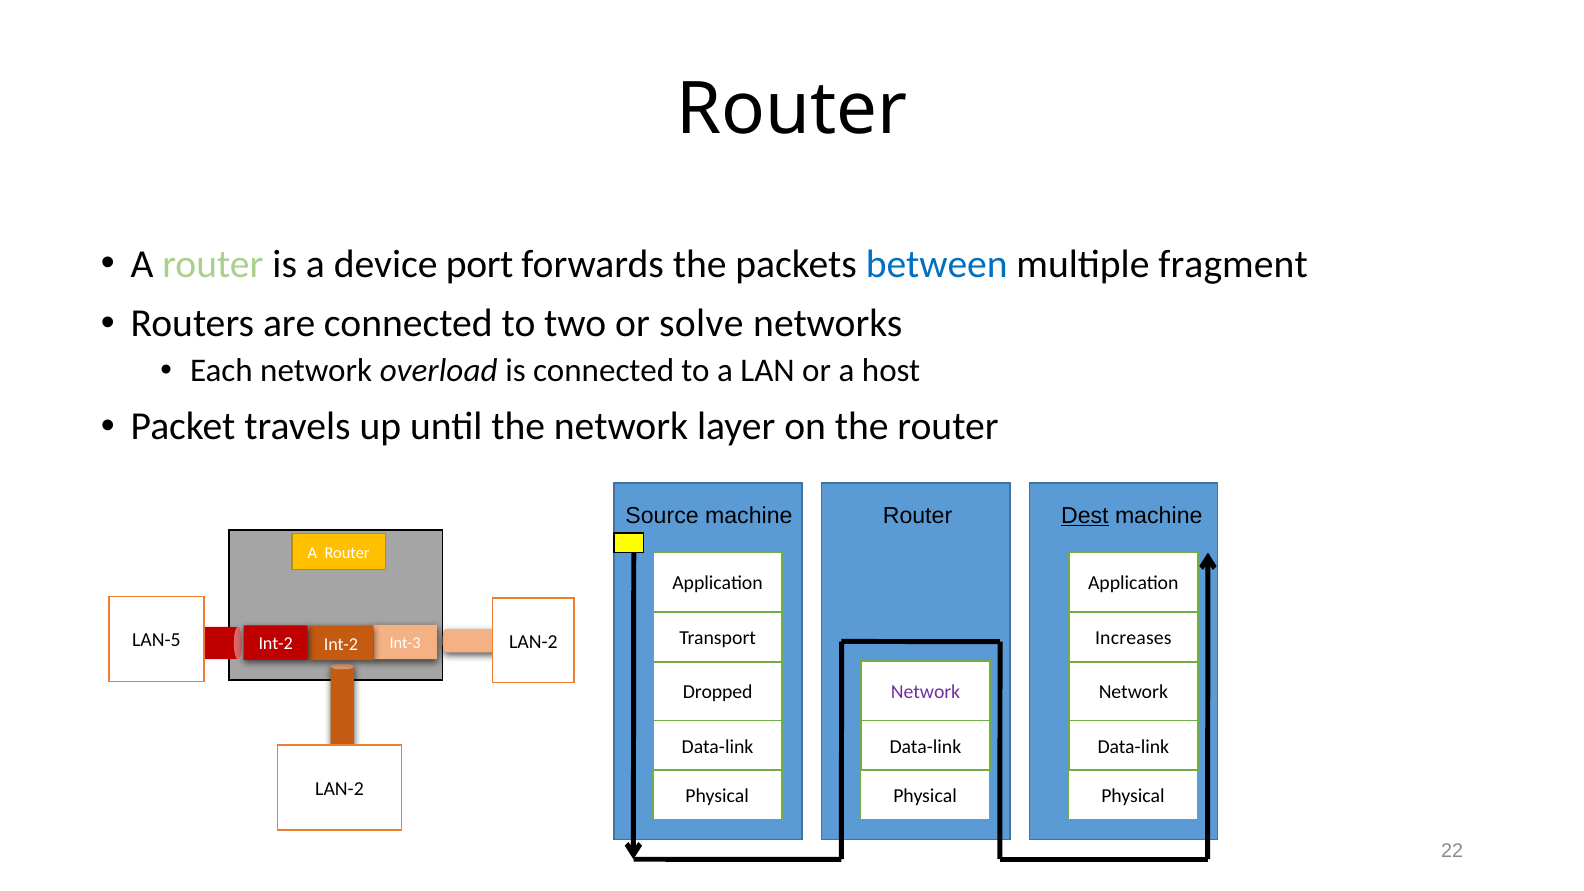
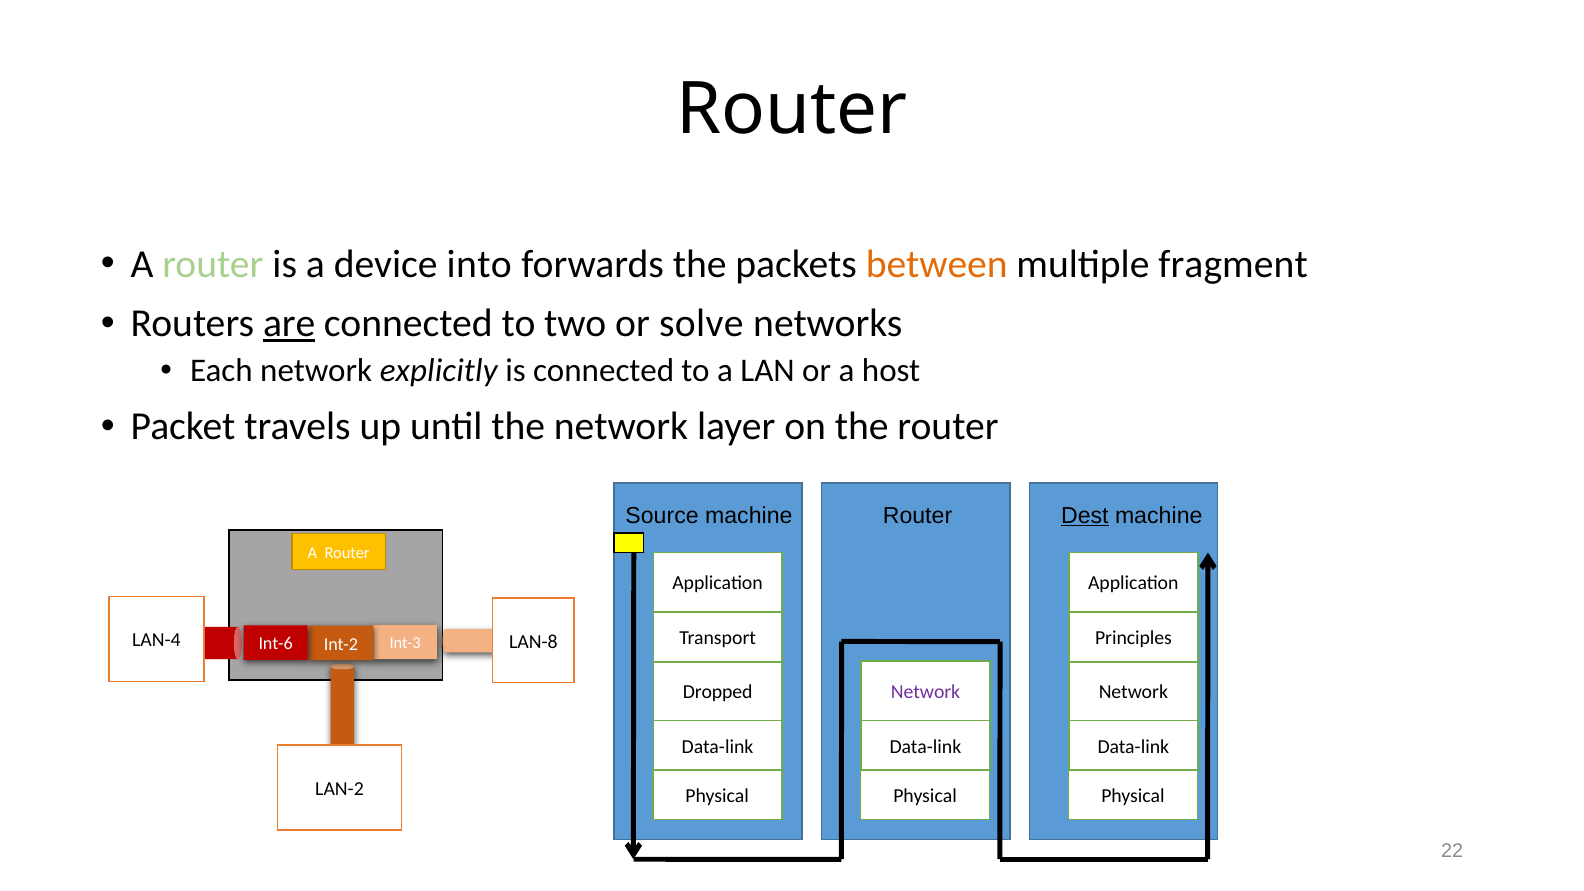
port: port -> into (479, 264)
between colour: blue -> orange (937, 264)
are underline: none -> present (289, 324)
overload: overload -> explicitly (439, 371)
Increases: Increases -> Principles (1133, 638)
LAN-5: LAN-5 -> LAN-4 (156, 640)
LAN-2: LAN-2 -> LAN-8 (533, 642)
Int-2: Int-2 -> Int-6 (276, 644)
